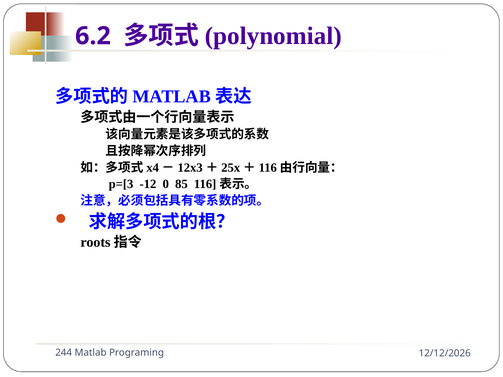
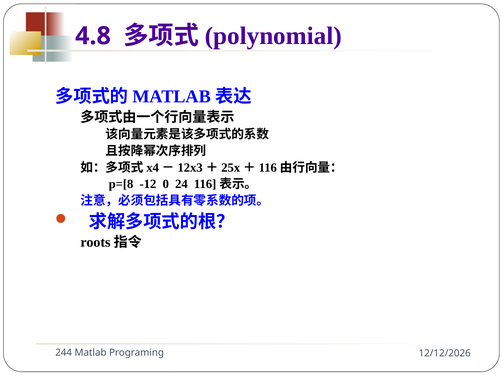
6.2: 6.2 -> 4.8 (93, 36)
p=[3: p=[3 -> p=[8 (121, 184)
85: 85 -> 24 (181, 184)
